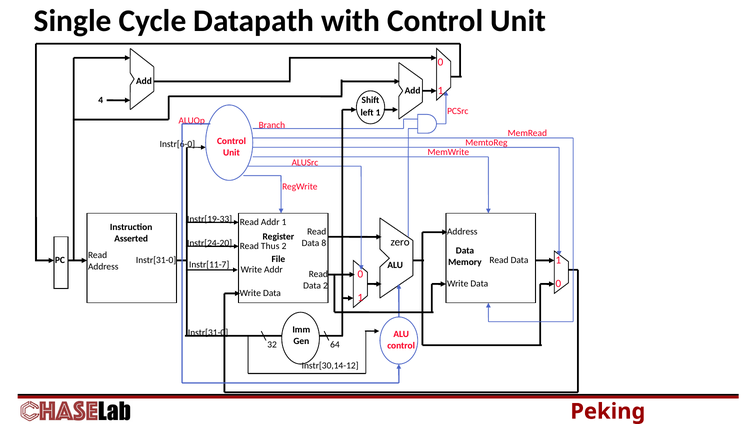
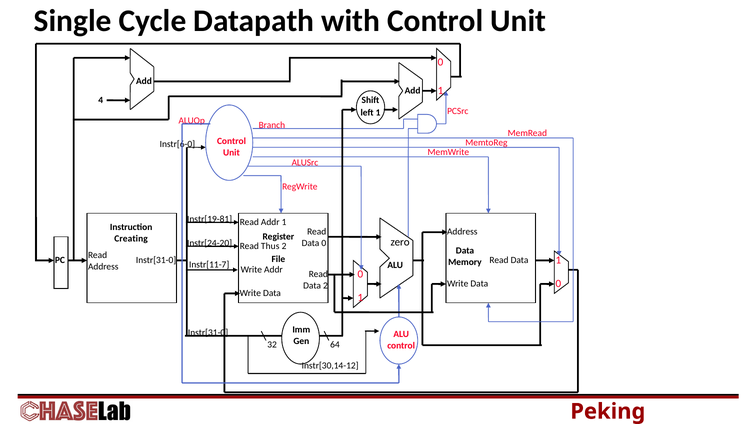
Instr[19-33: Instr[19-33 -> Instr[19-81 (210, 219)
Asserted: Asserted -> Creating (131, 238)
Data 8: 8 -> 0 (324, 243)
